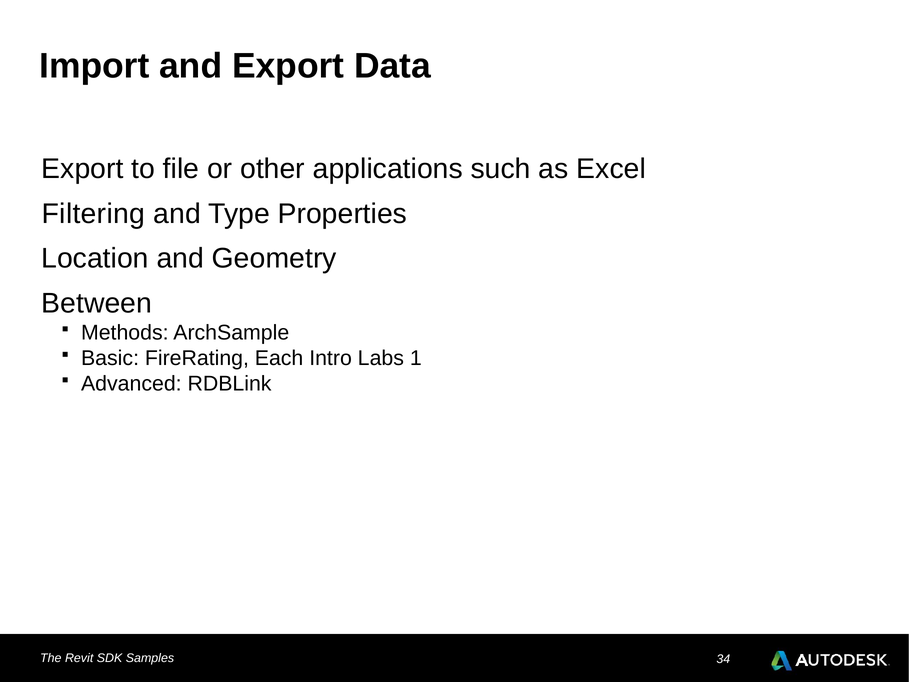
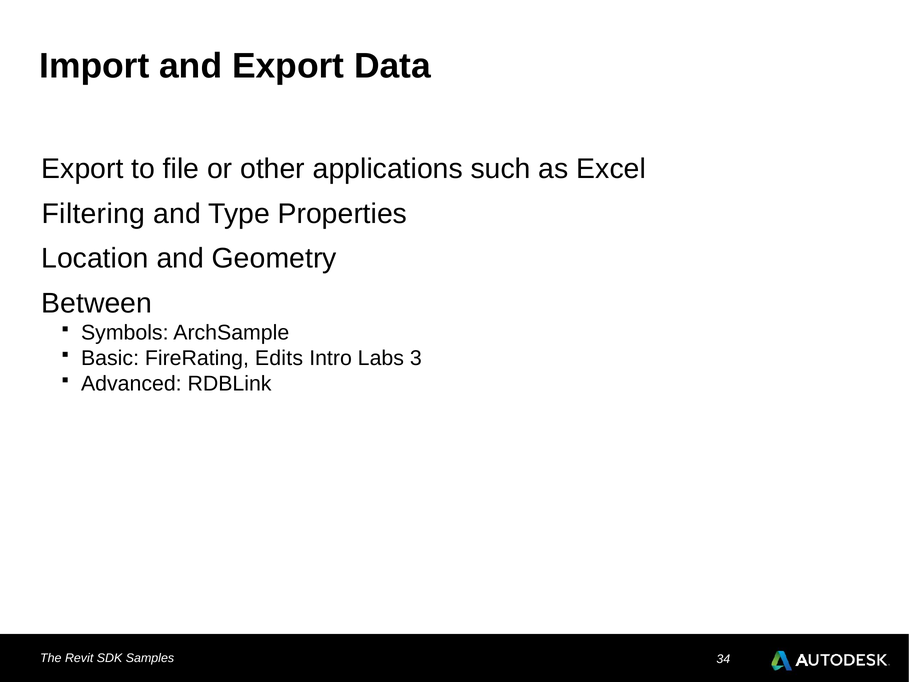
Methods: Methods -> Symbols (125, 332)
Each: Each -> Edits (279, 358)
1: 1 -> 3 (416, 358)
